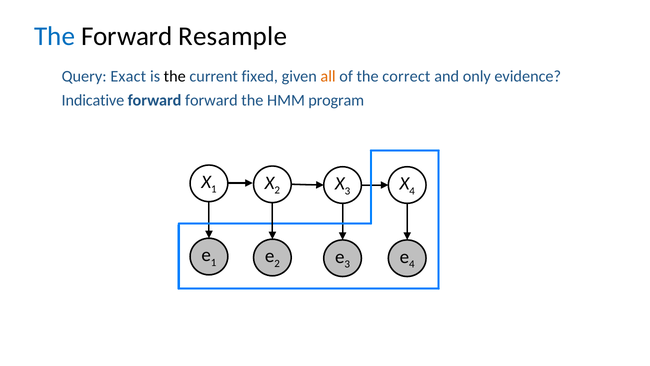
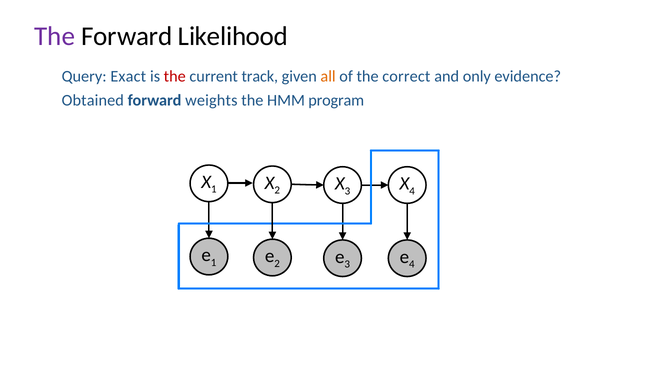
The colour: blue -> purple (55, 36)
Resample: Resample -> Likelihood (233, 36)
the colour: black -> red (175, 76)
fixed: fixed -> track (260, 76)
Indicative: Indicative -> Obtained (93, 100)
forward forward: forward -> weights (211, 100)
